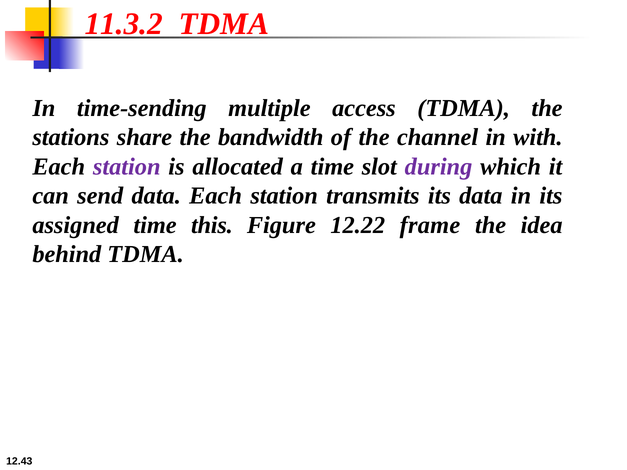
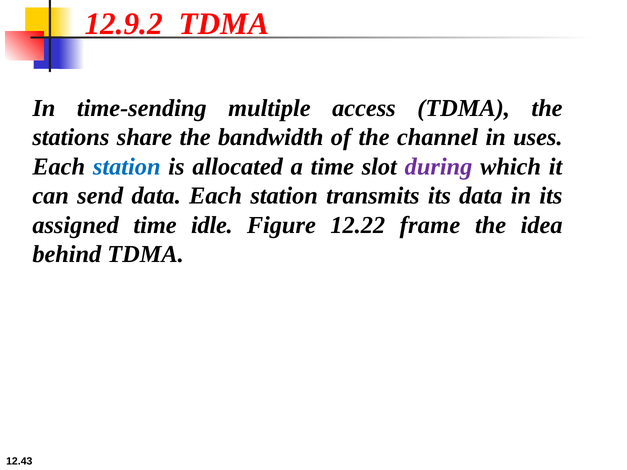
11.3.2: 11.3.2 -> 12.9.2 (124, 24)
with: with -> uses (538, 137)
station colour: purple -> blue (127, 167)
this: this -> idle (212, 225)
